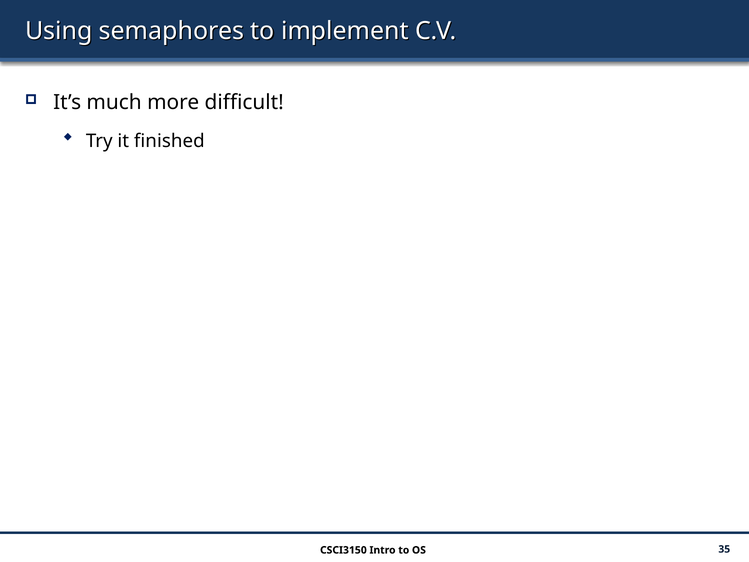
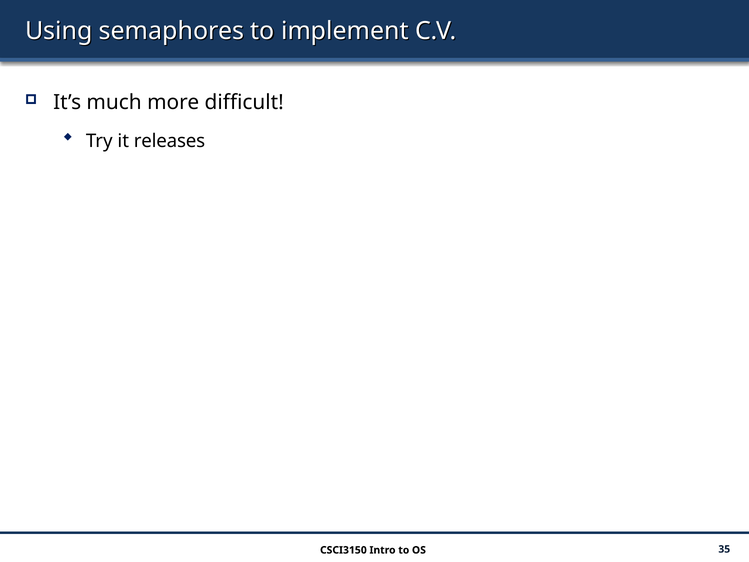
finished: finished -> releases (169, 141)
